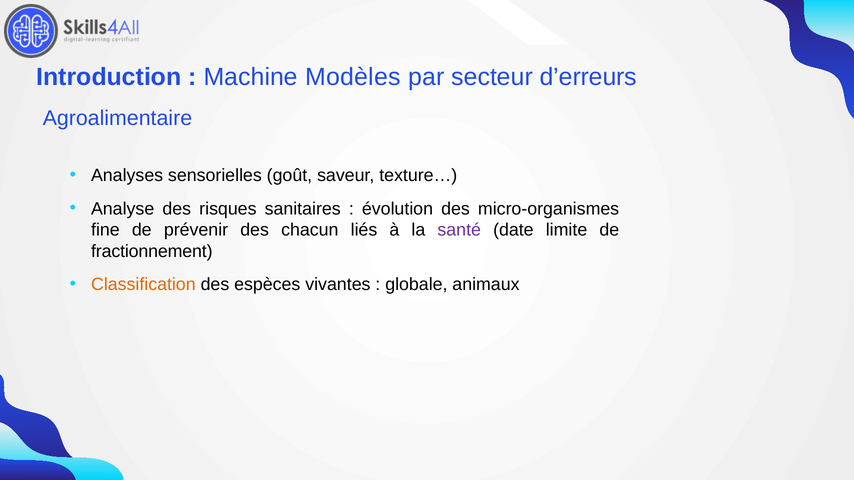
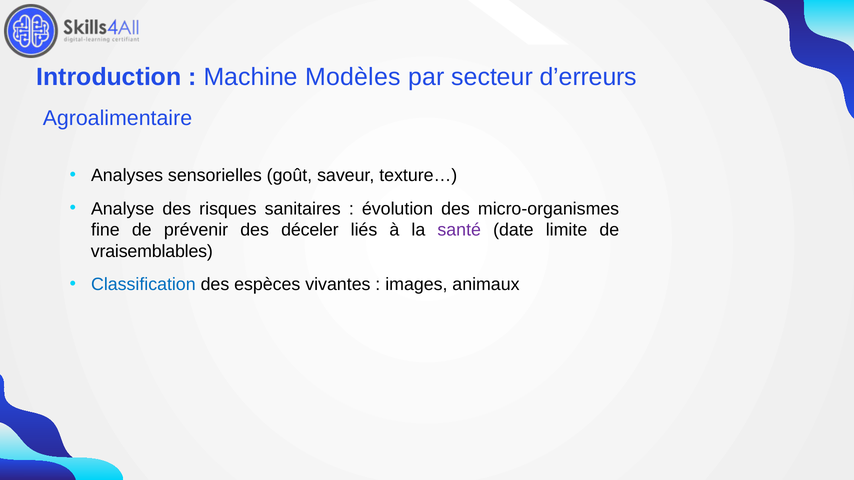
chacun: chacun -> déceler (310, 230)
fractionnement: fractionnement -> vraisemblables (152, 252)
Classification colour: orange -> blue (143, 285)
globale: globale -> images (416, 285)
